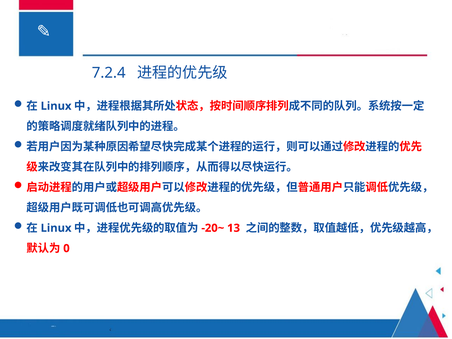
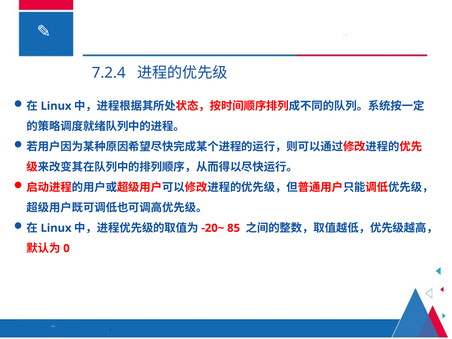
13: 13 -> 85 (234, 228)
